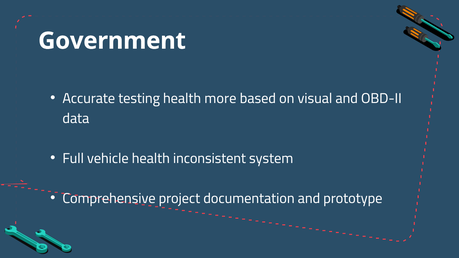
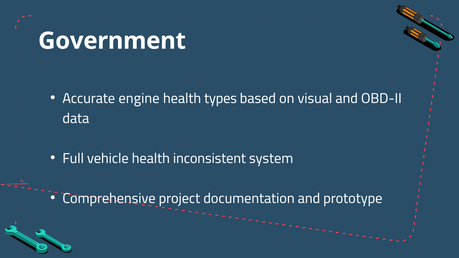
testing: testing -> engine (139, 98)
more: more -> types (221, 98)
